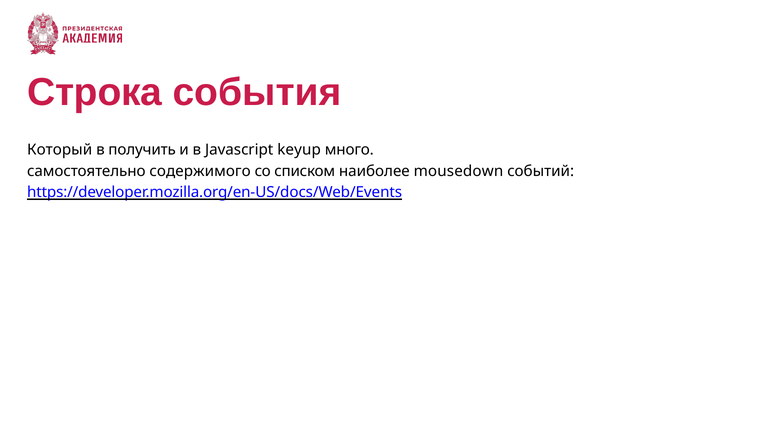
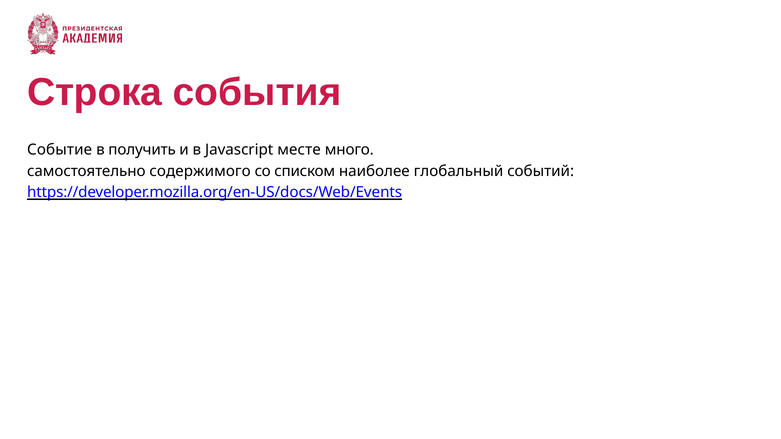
Который: Который -> Событие (60, 150)
keyup: keyup -> месте (299, 150)
mousedown: mousedown -> глобальный (459, 171)
